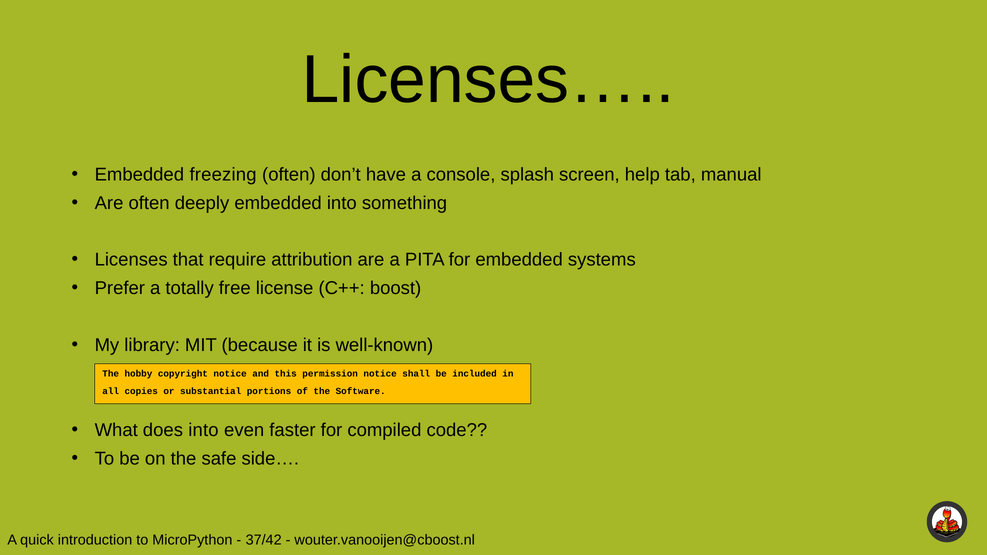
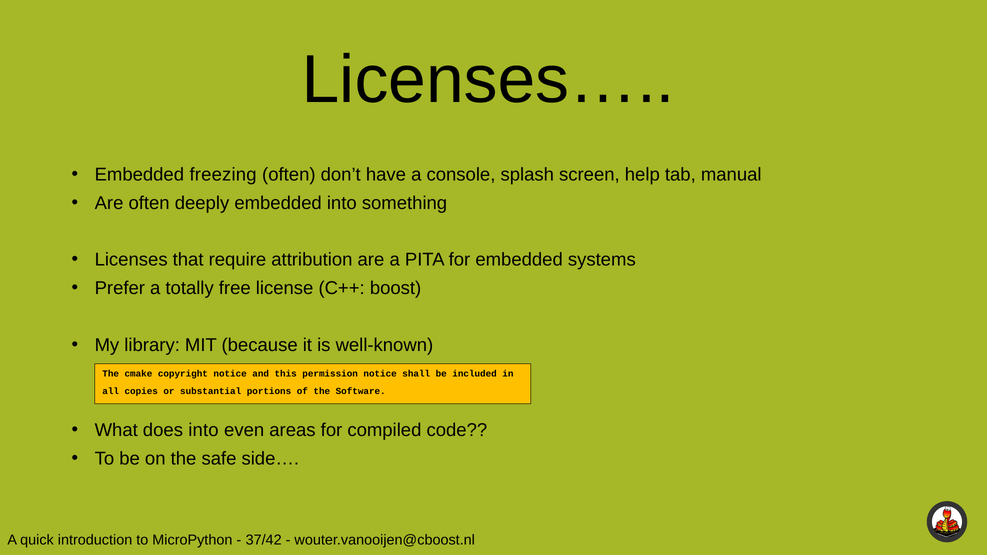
hobby: hobby -> cmake (138, 374)
faster: faster -> areas (292, 430)
